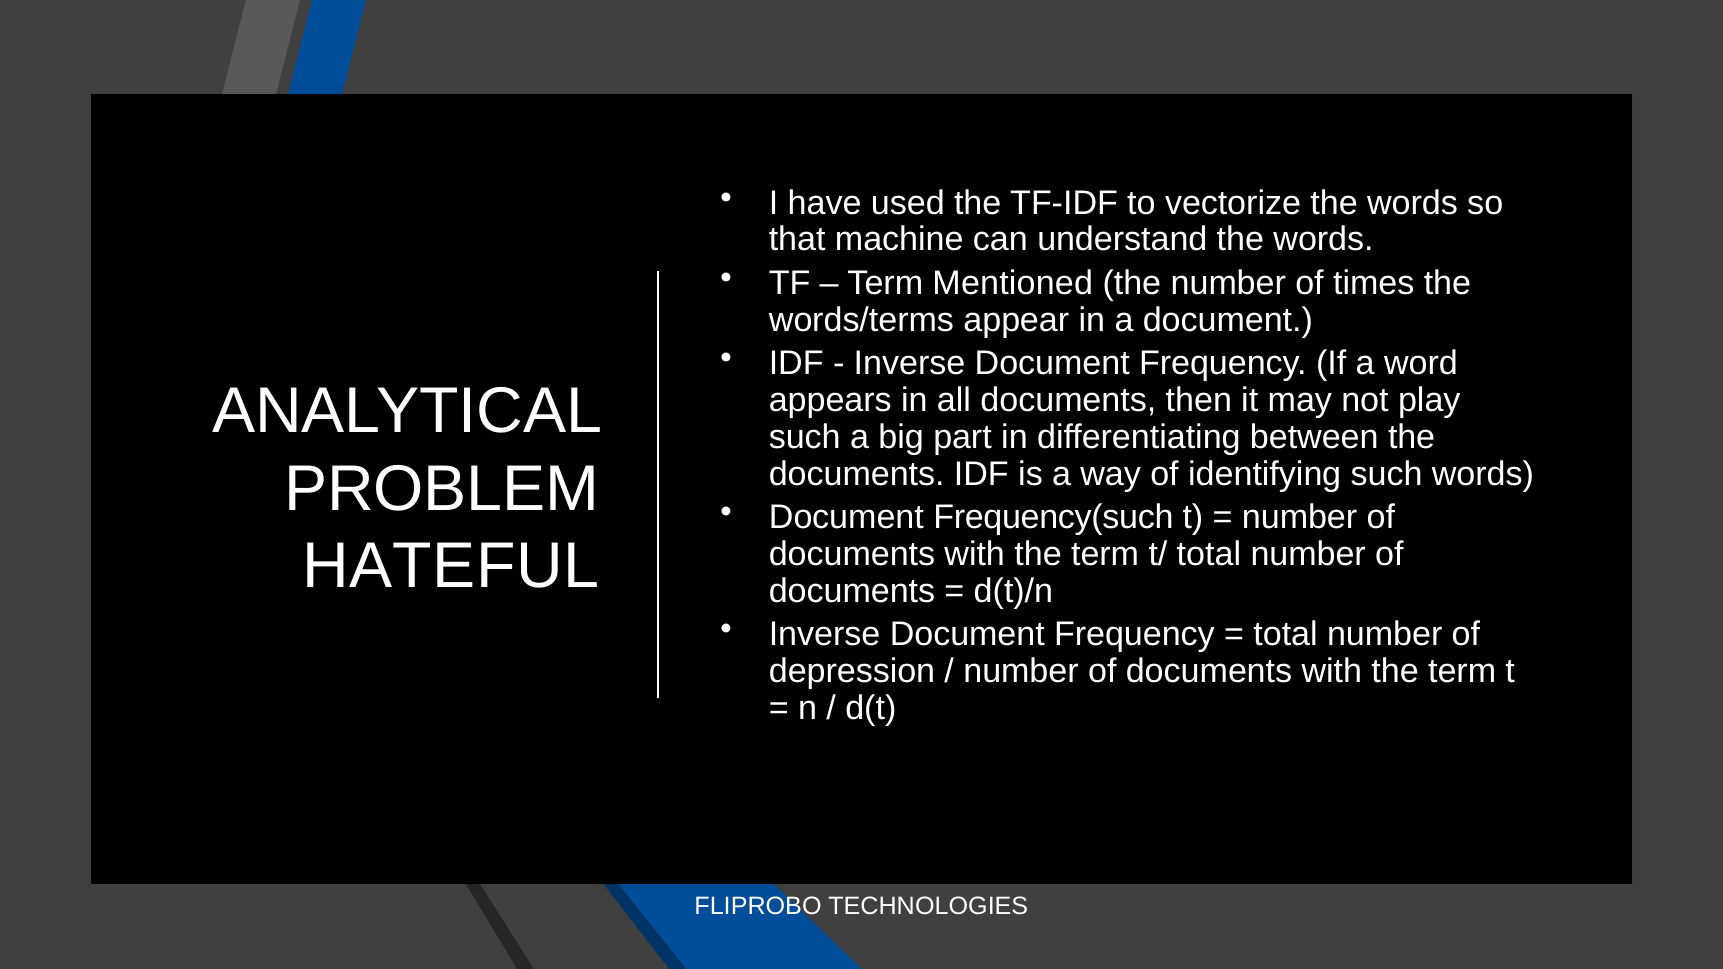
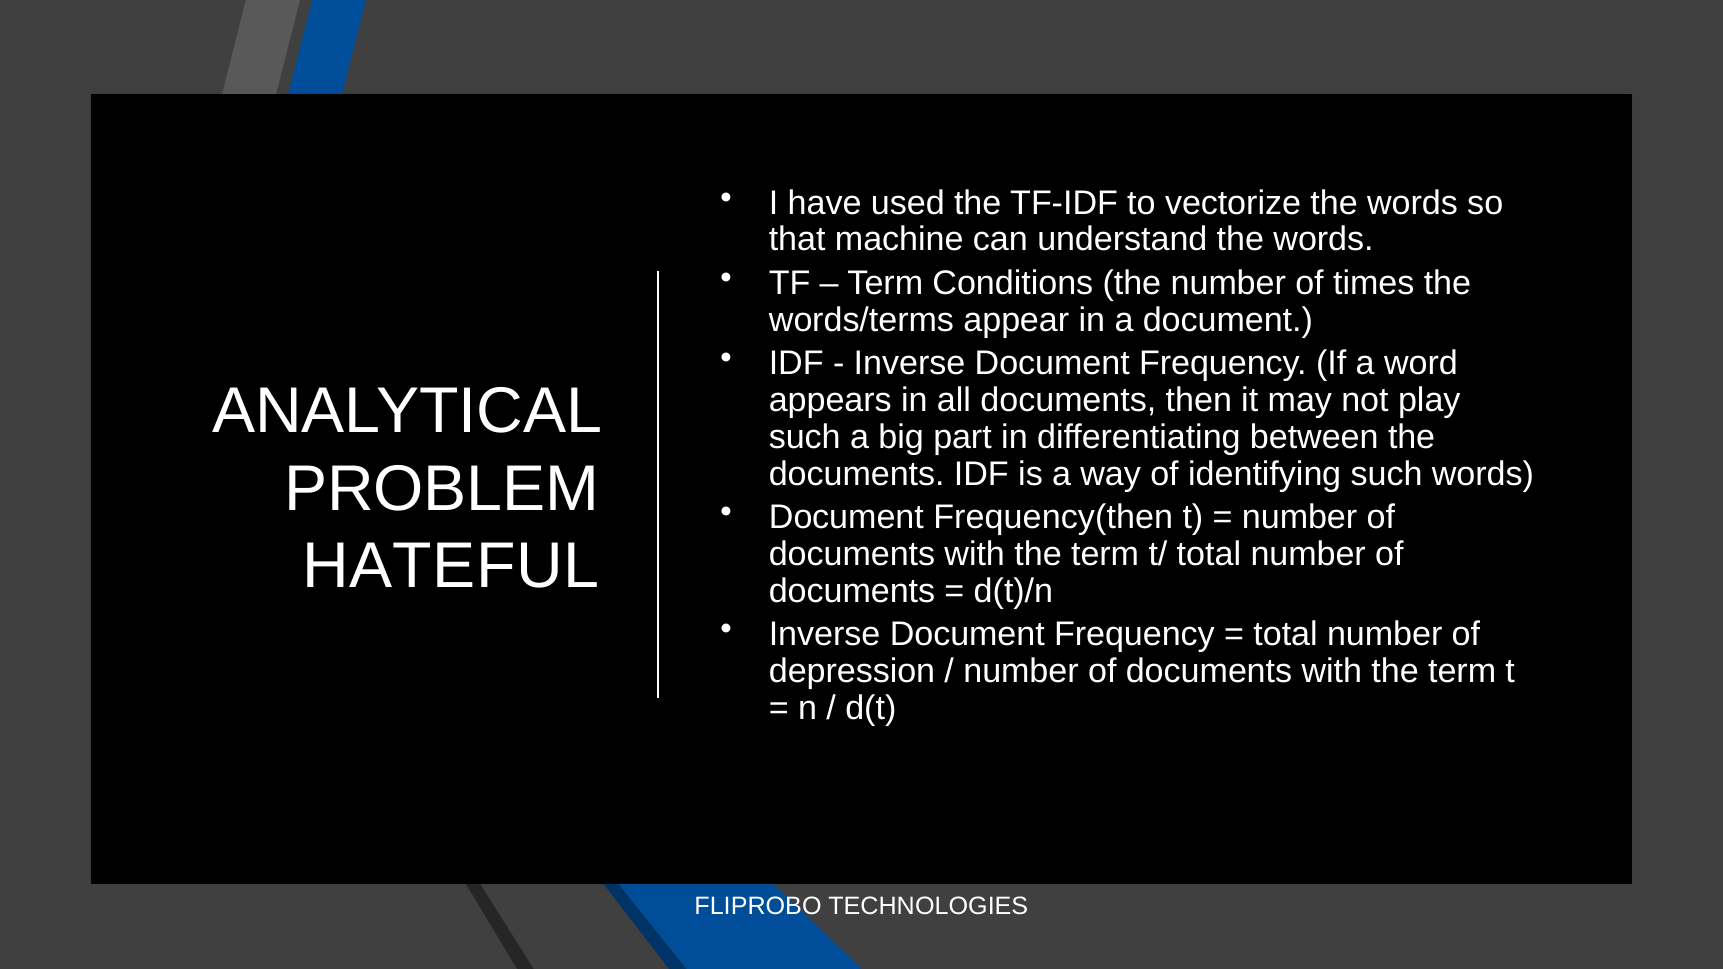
Mentioned: Mentioned -> Conditions (1013, 283)
Frequency(such: Frequency(such -> Frequency(then (1053, 518)
